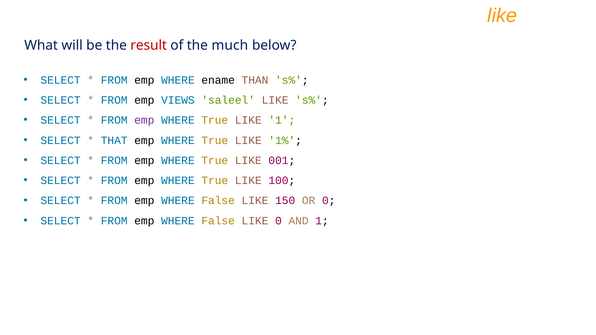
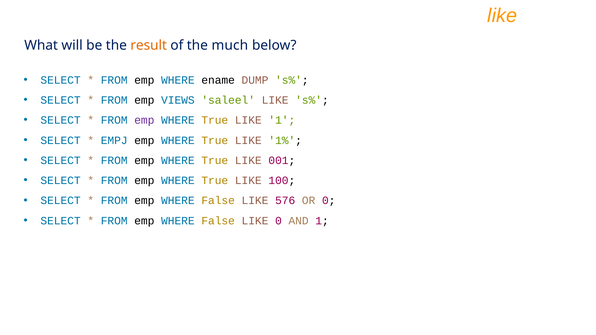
result colour: red -> orange (149, 45)
THAN: THAN -> DUMP (255, 80)
THAT: THAT -> EMPJ (114, 140)
150: 150 -> 576 (285, 201)
